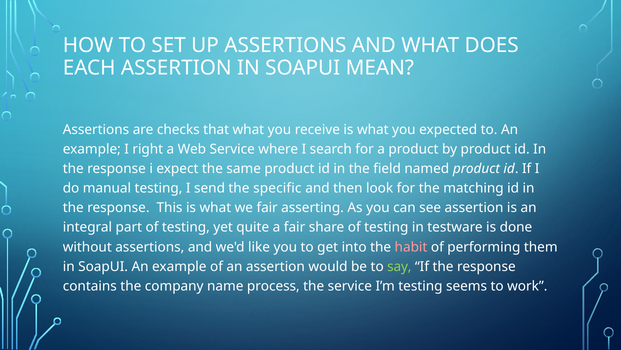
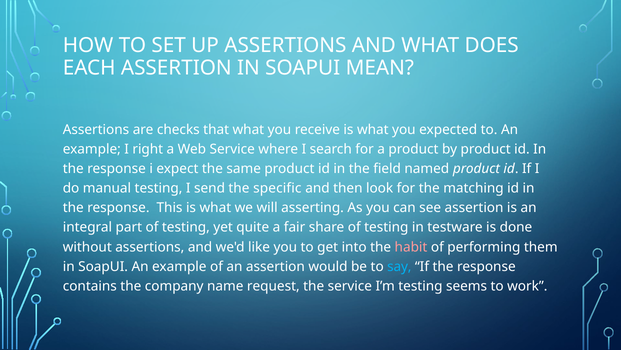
we fair: fair -> will (267, 207)
say colour: light green -> light blue (399, 266)
process: process -> request (273, 286)
